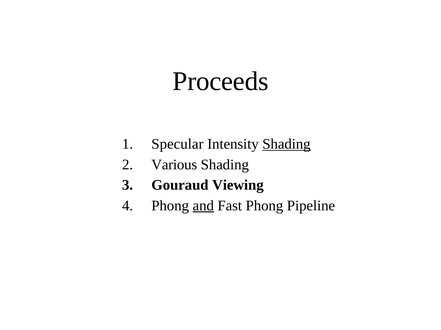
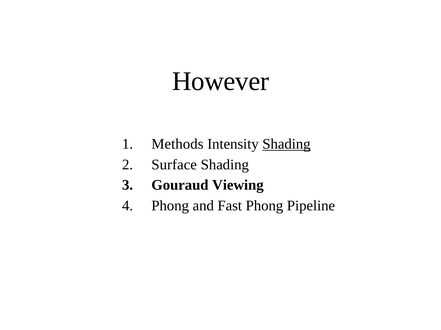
Proceeds: Proceeds -> However (221, 81)
Specular: Specular -> Methods (177, 144)
Various: Various -> Surface (174, 165)
and underline: present -> none (203, 206)
